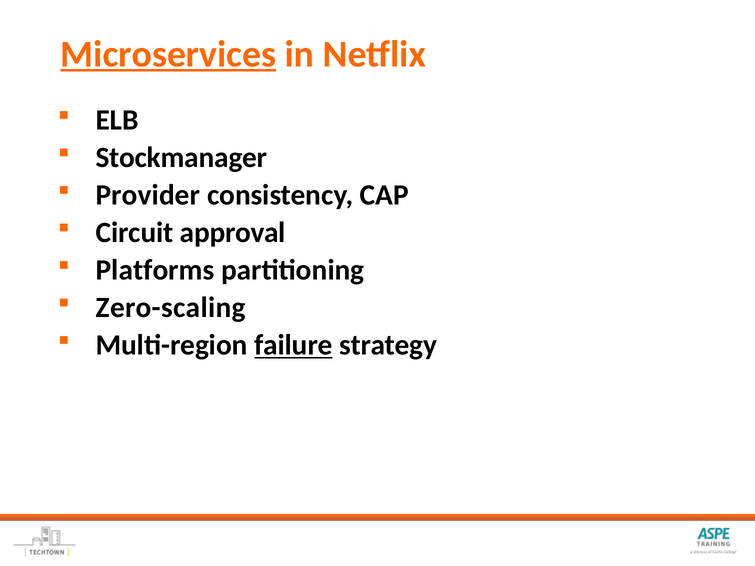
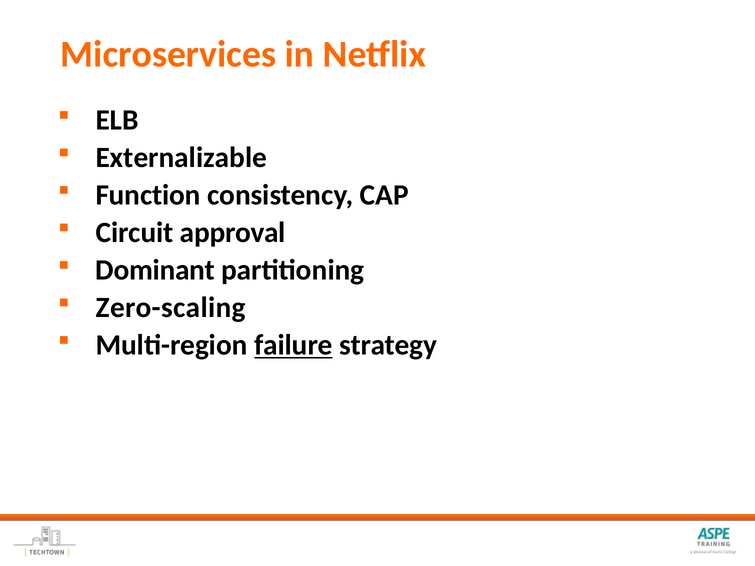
Microservices underline: present -> none (168, 54)
Stockmanager: Stockmanager -> Externalizable (181, 158)
Provider: Provider -> Function (148, 195)
Platforms: Platforms -> Dominant (155, 270)
